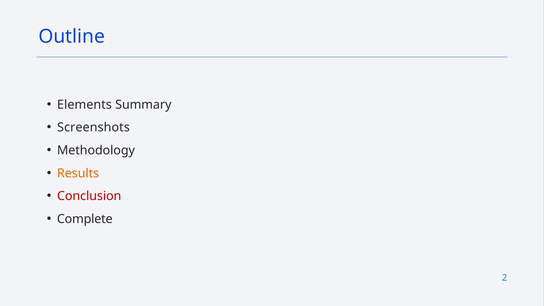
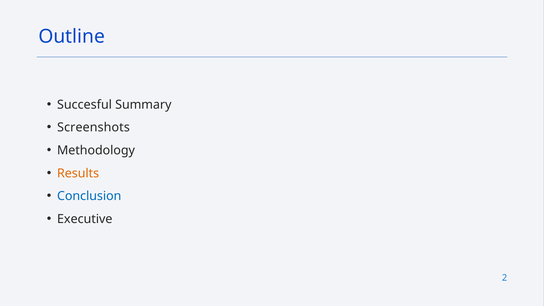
Elements: Elements -> Succesful (85, 105)
Conclusion colour: red -> blue (89, 196)
Complete: Complete -> Executive (85, 219)
